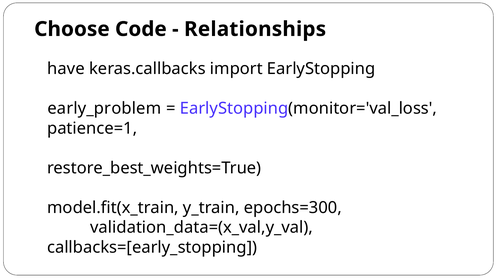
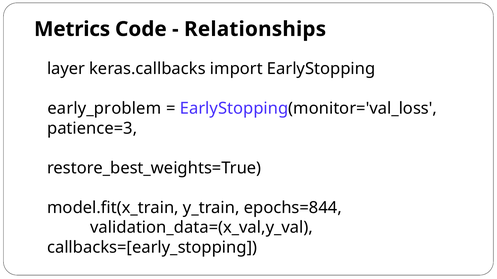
Choose: Choose -> Metrics (72, 29)
have: have -> layer (66, 69)
patience=1: patience=1 -> patience=3 (92, 128)
epochs=300: epochs=300 -> epochs=844 (293, 208)
